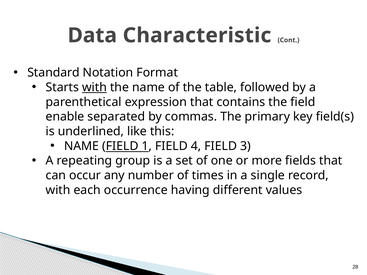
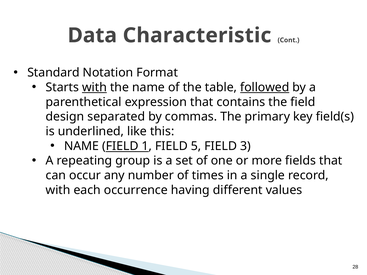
followed underline: none -> present (265, 87)
enable: enable -> design (65, 117)
4: 4 -> 5 (196, 146)
